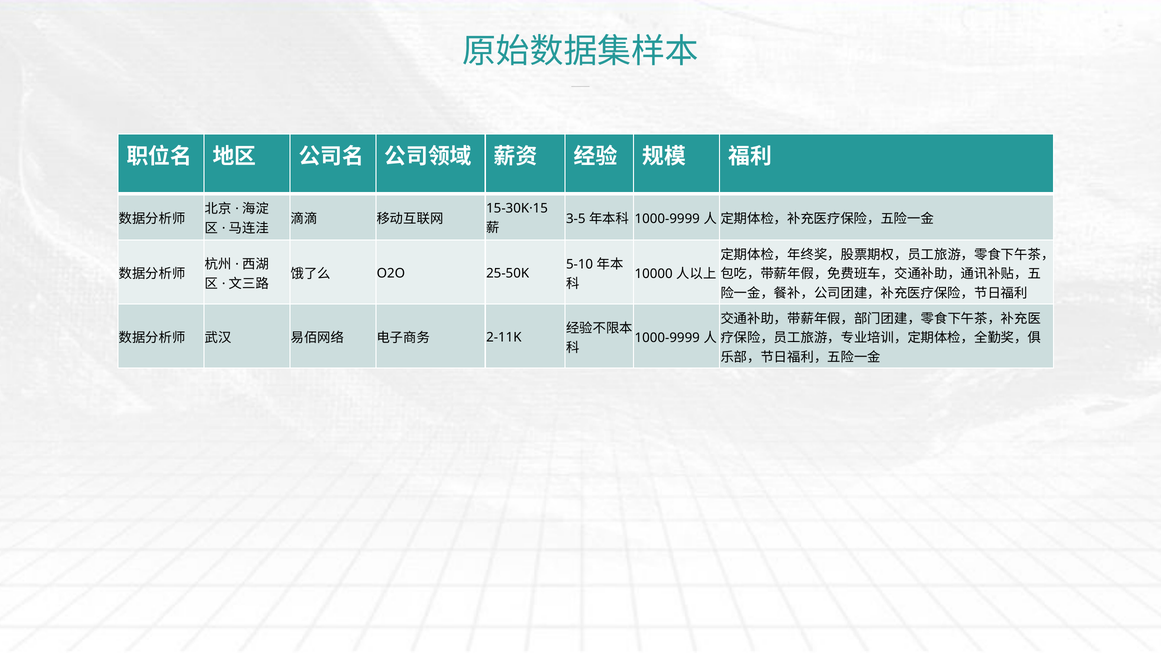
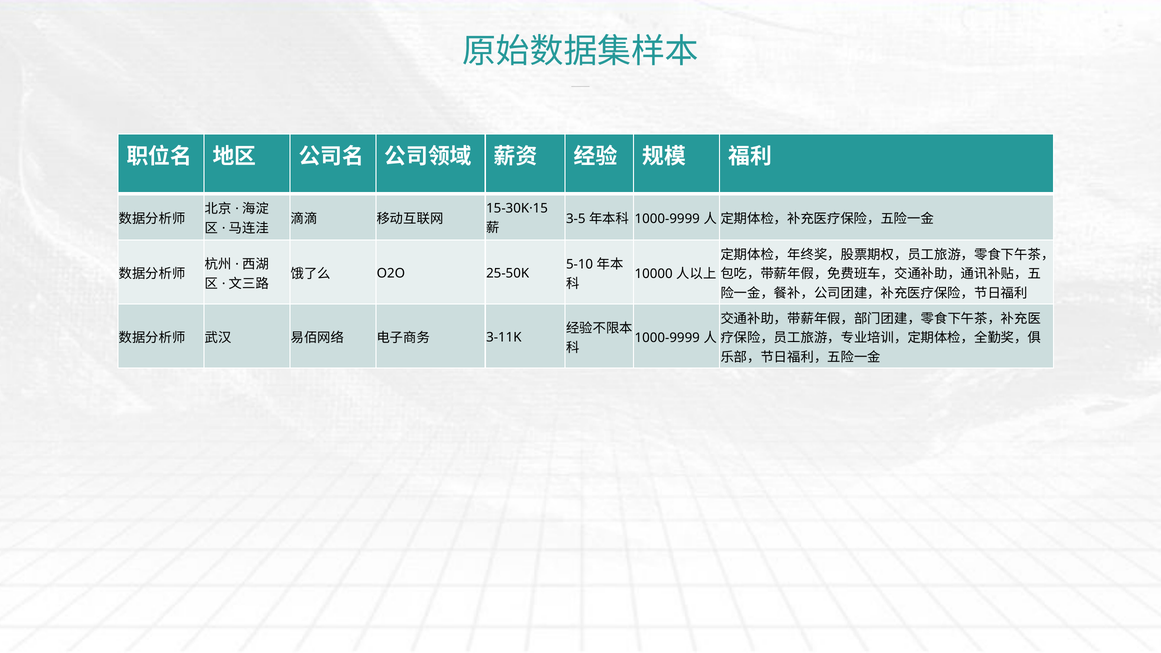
2-11K: 2-11K -> 3-11K (504, 337)
